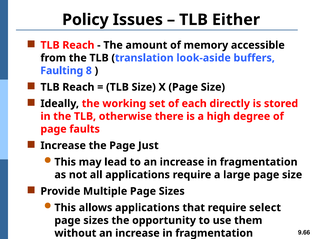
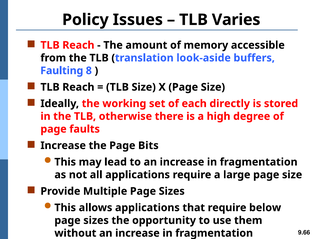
Either: Either -> Varies (236, 20)
Just: Just -> Bits (148, 146)
select: select -> below (265, 208)
